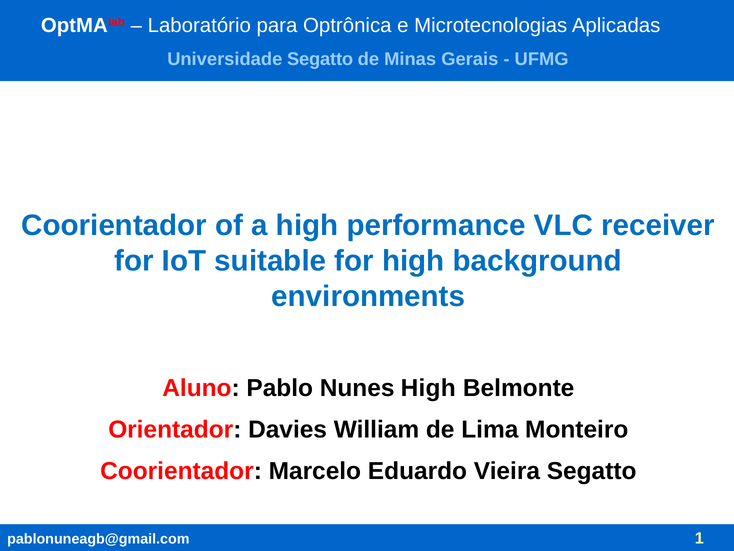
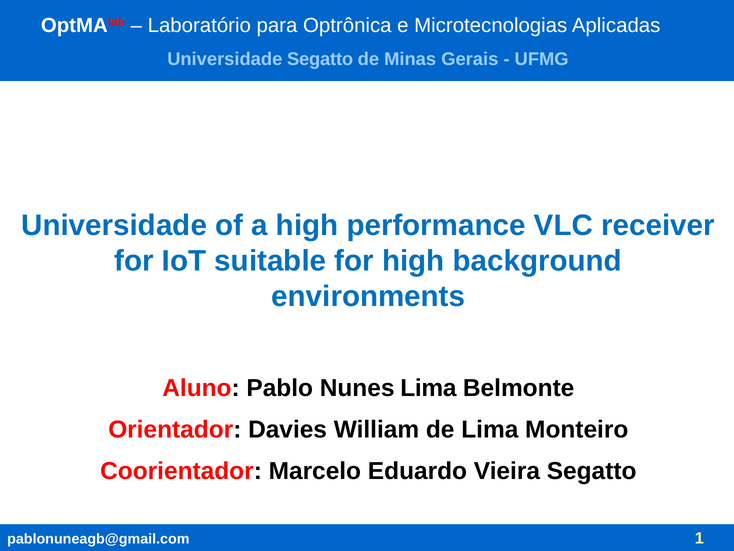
Coorientador: Coorientador -> Universidade (114, 225)
Nunes High: High -> Lima (428, 388)
